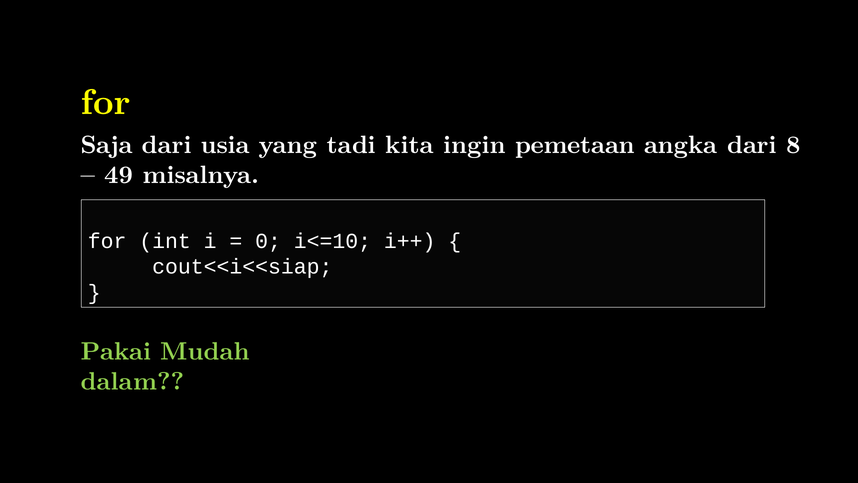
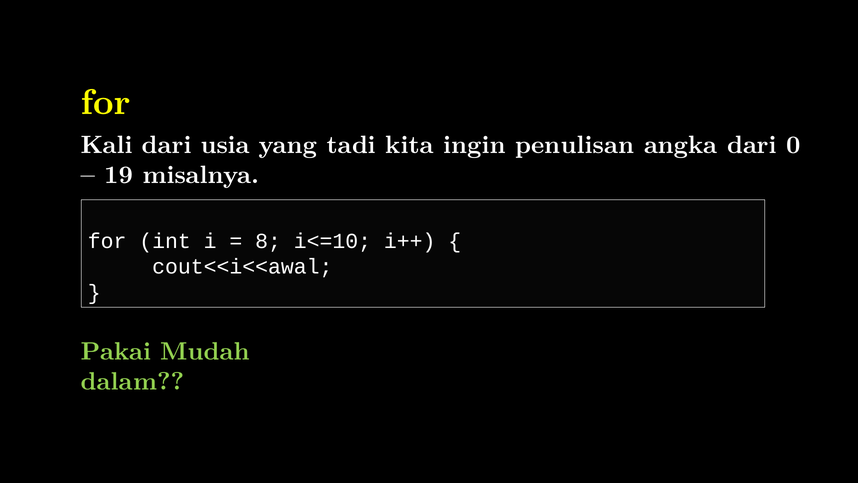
Saja: Saja -> Kali (107, 145)
pemetaan: pemetaan -> penulisan (575, 145)
8: 8 -> 0 (794, 145)
49: 49 -> 19 (119, 175)
0: 0 -> 8 (268, 241)
cout<<i<<siap: cout<<i<<siap -> cout<<i<<awal (242, 266)
